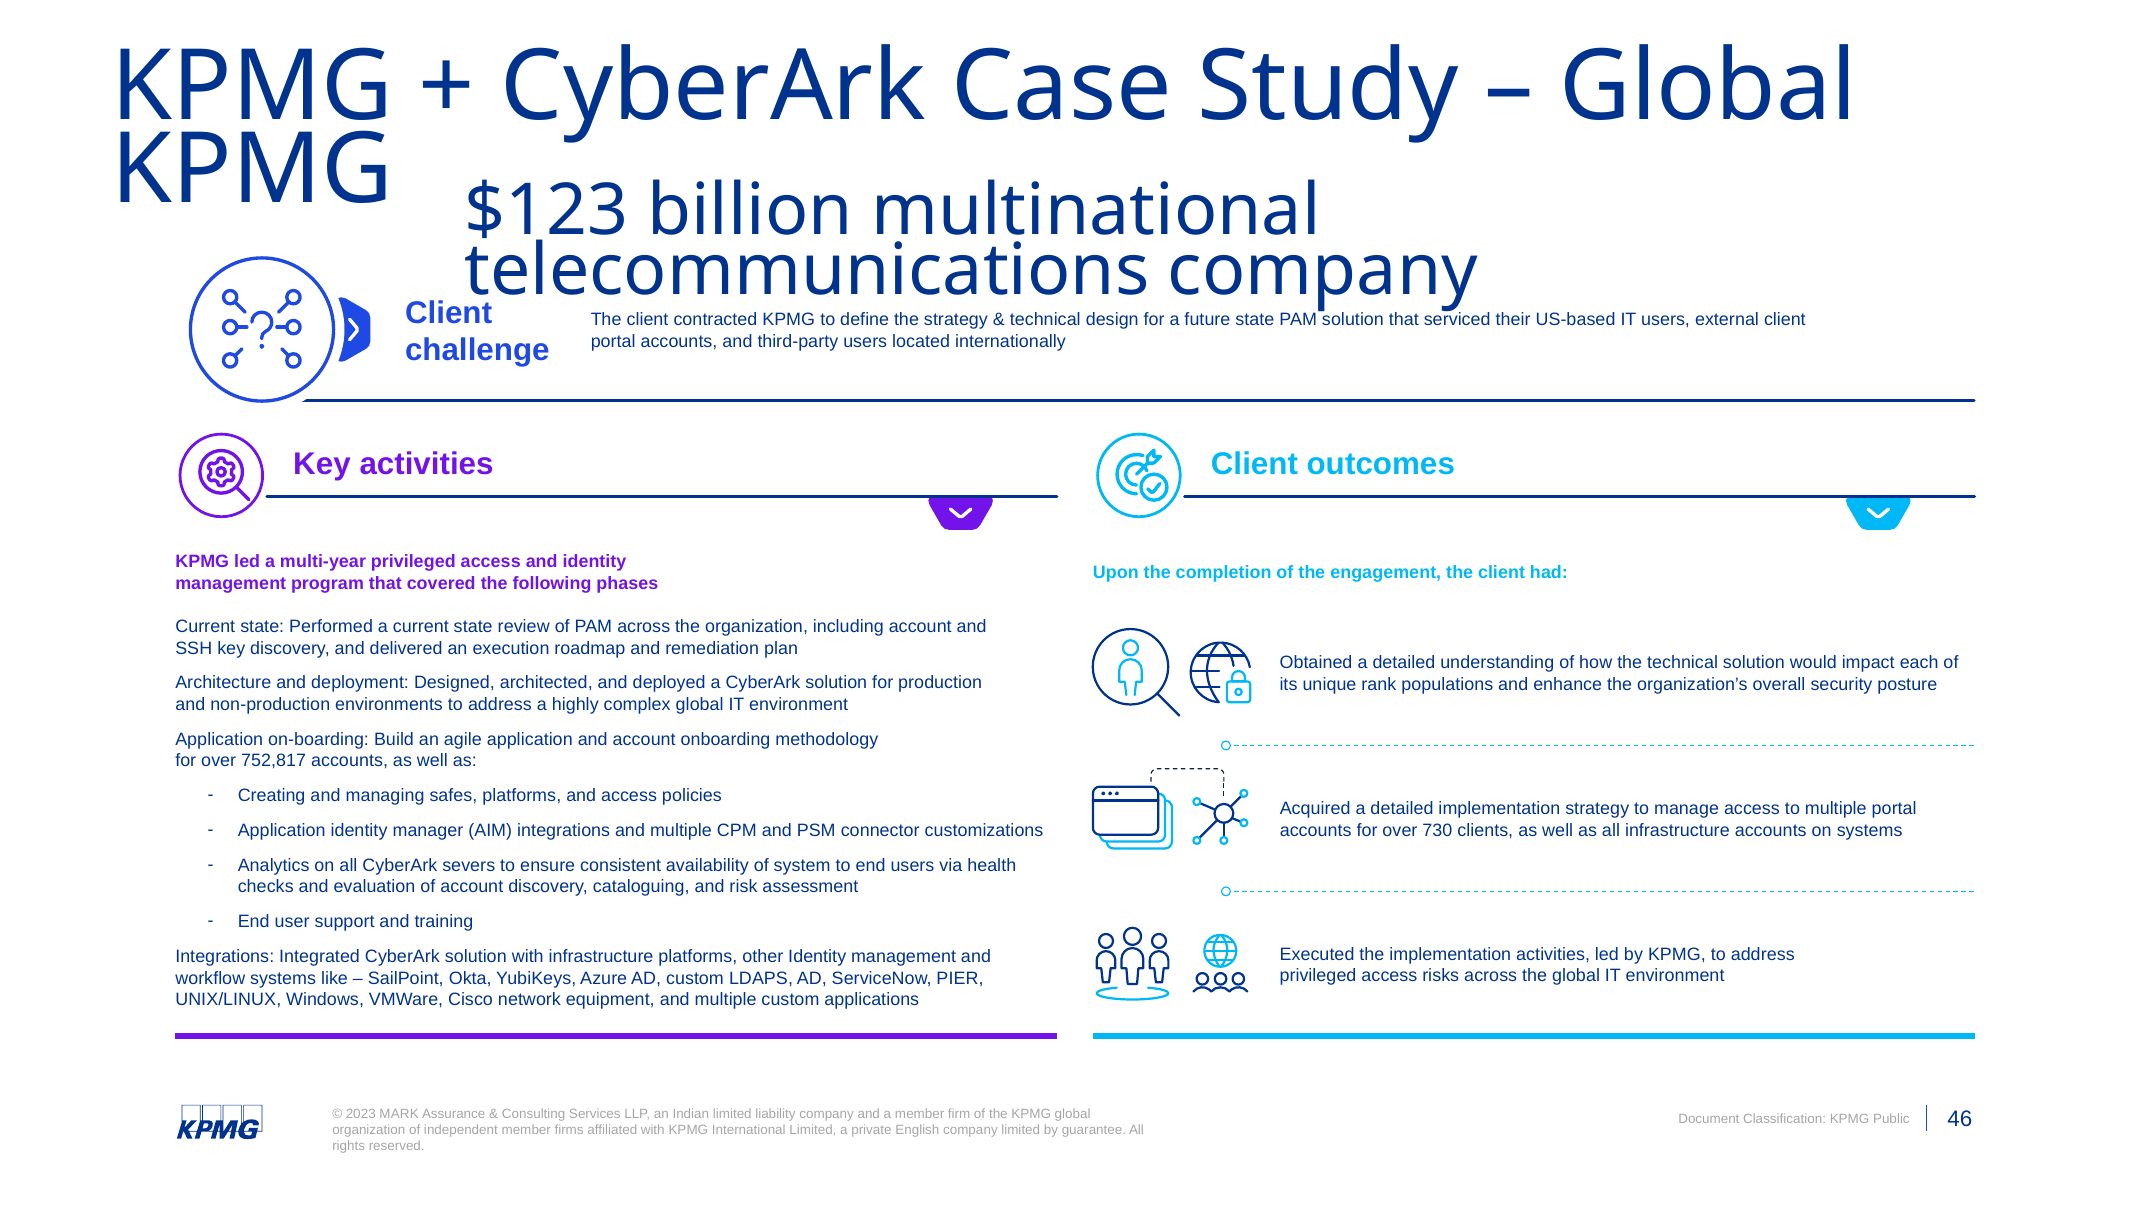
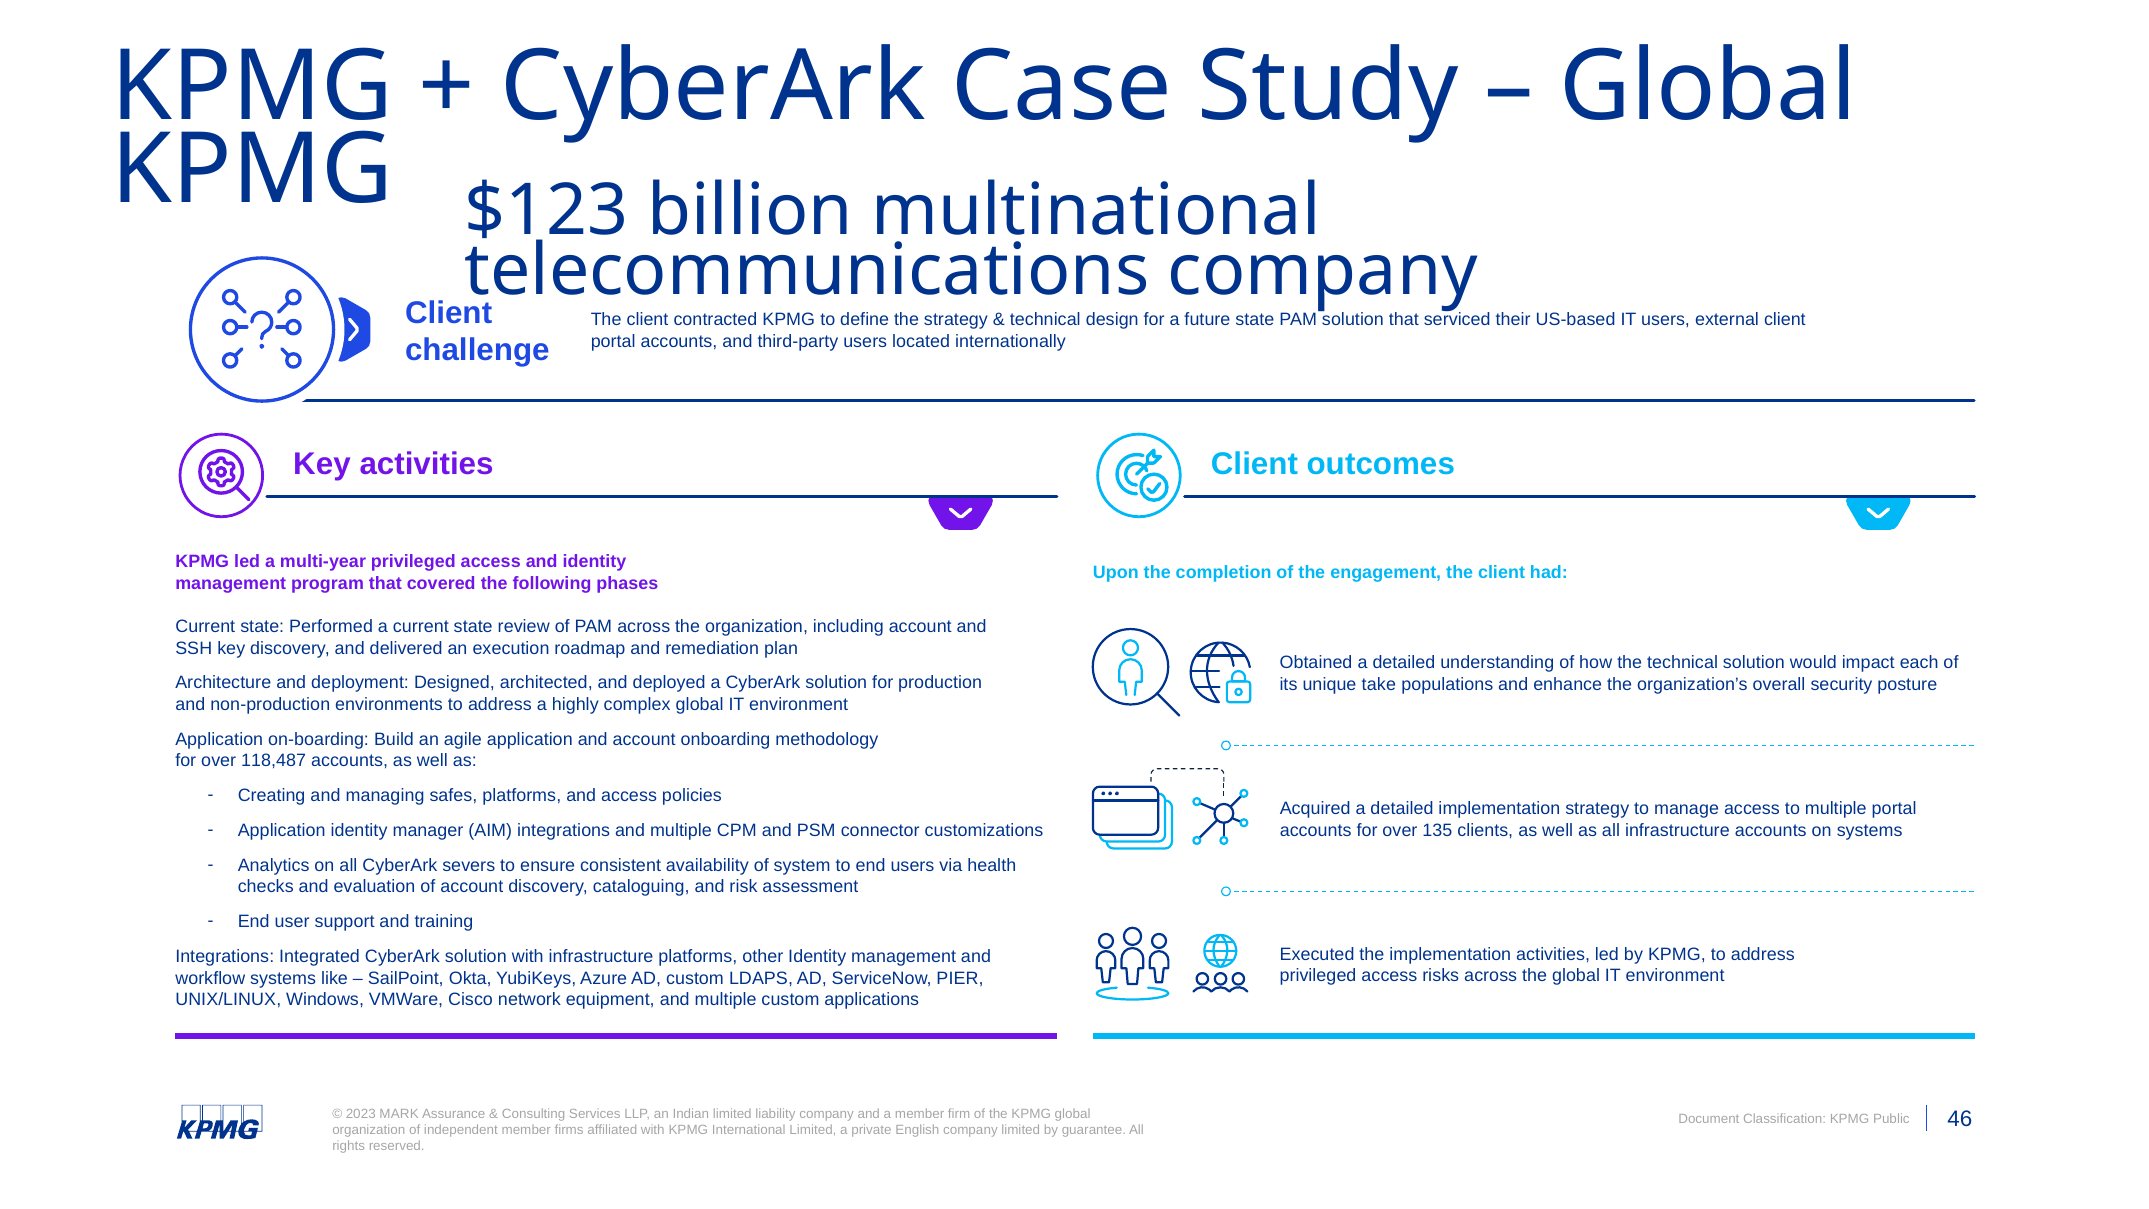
rank: rank -> take (1379, 684)
752,817: 752,817 -> 118,487 (274, 761)
730: 730 -> 135 (1437, 830)
